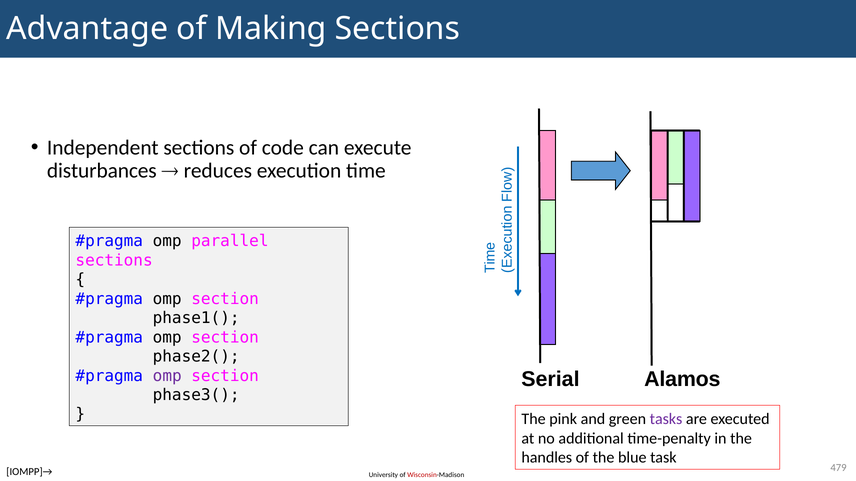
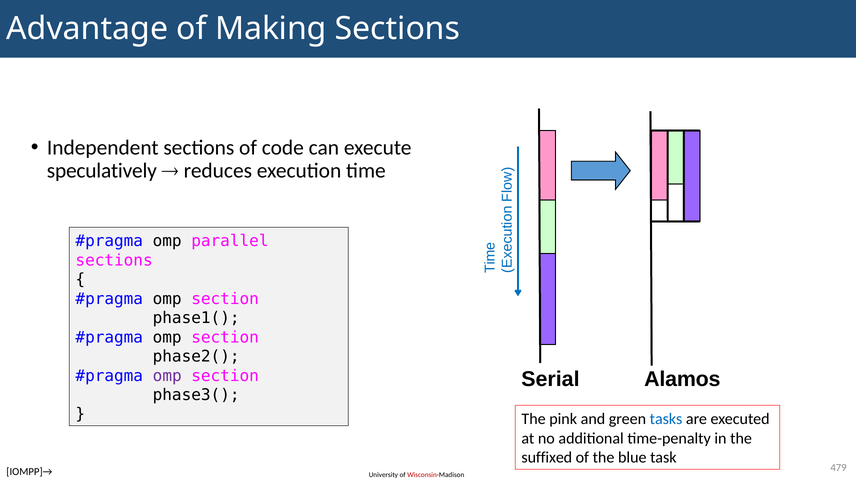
disturbances: disturbances -> speculatively (102, 171)
tasks colour: purple -> blue (666, 420)
handles: handles -> suffixed (547, 458)
